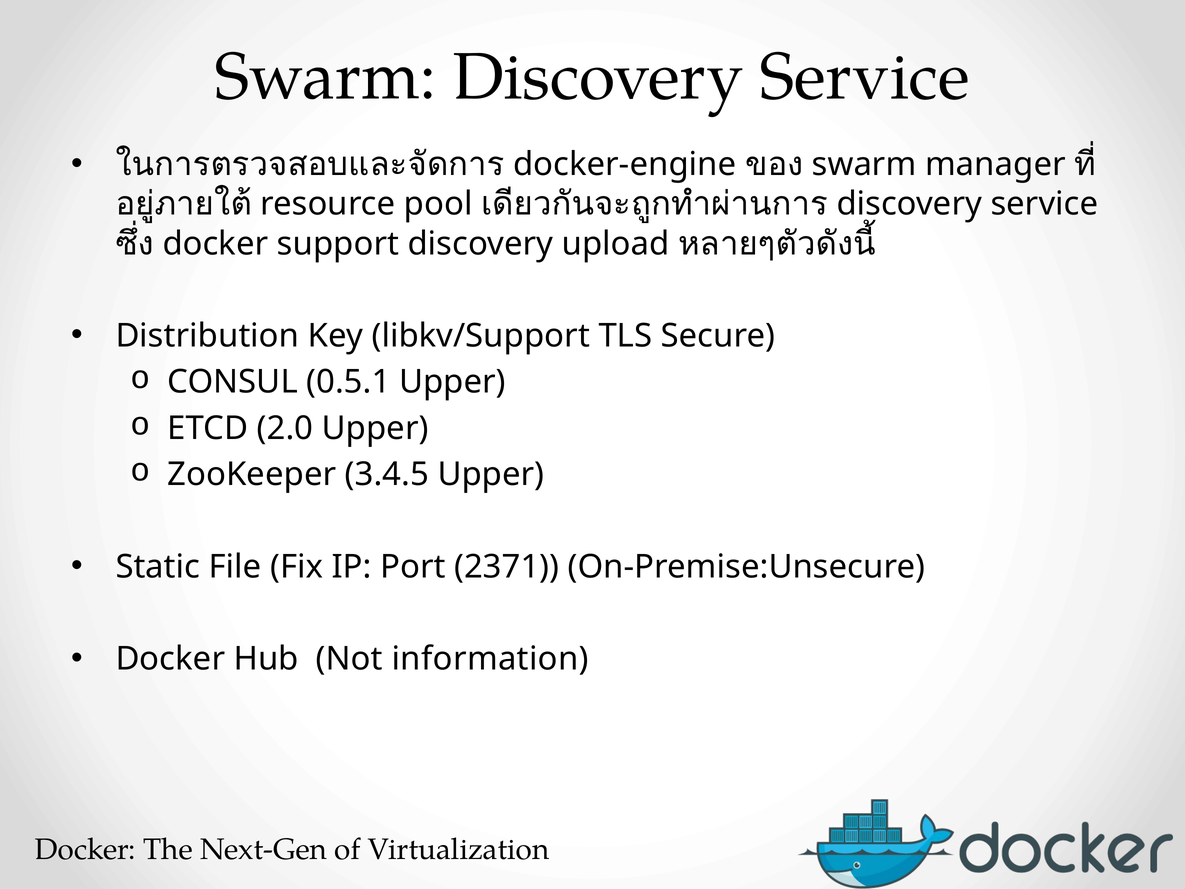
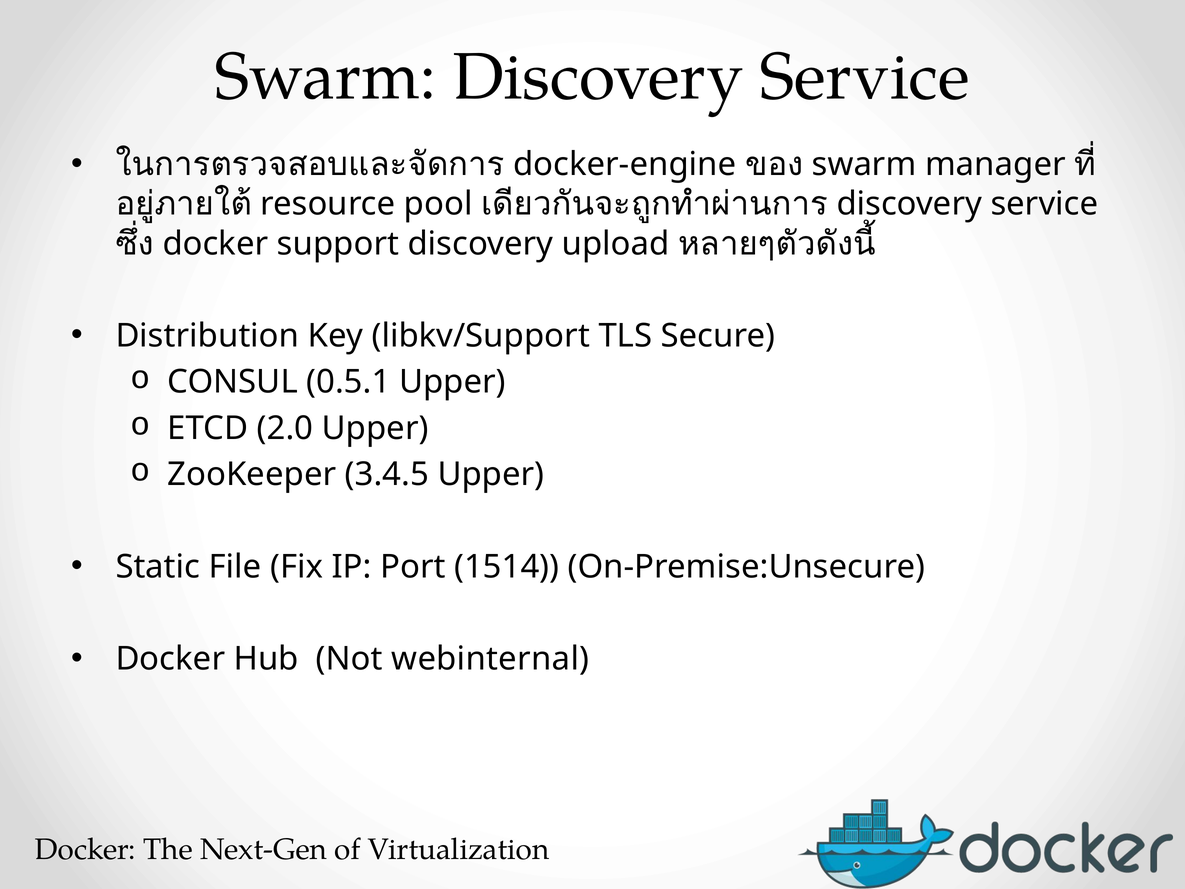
2371: 2371 -> 1514 (507, 567)
information: information -> webinternal (490, 659)
